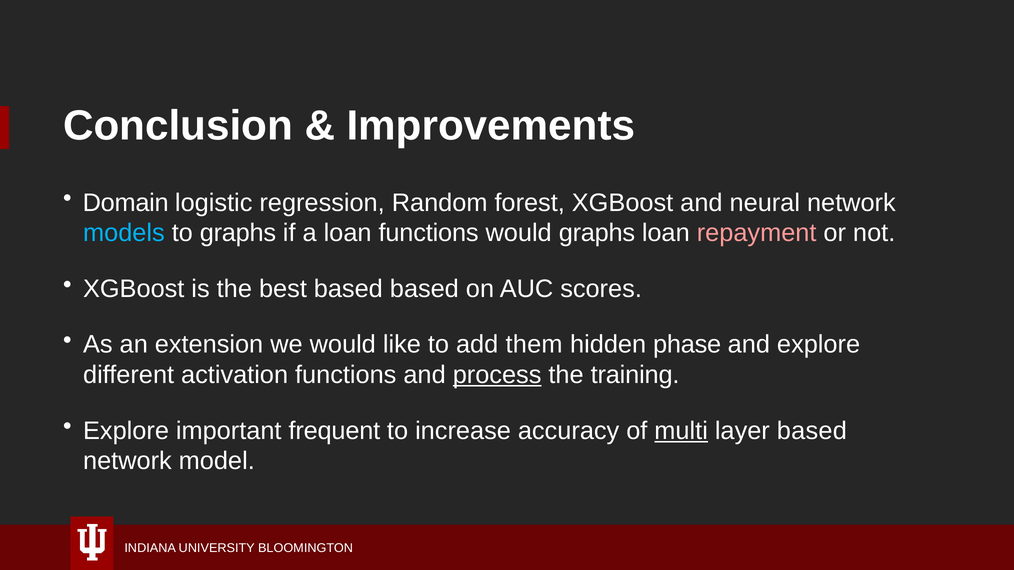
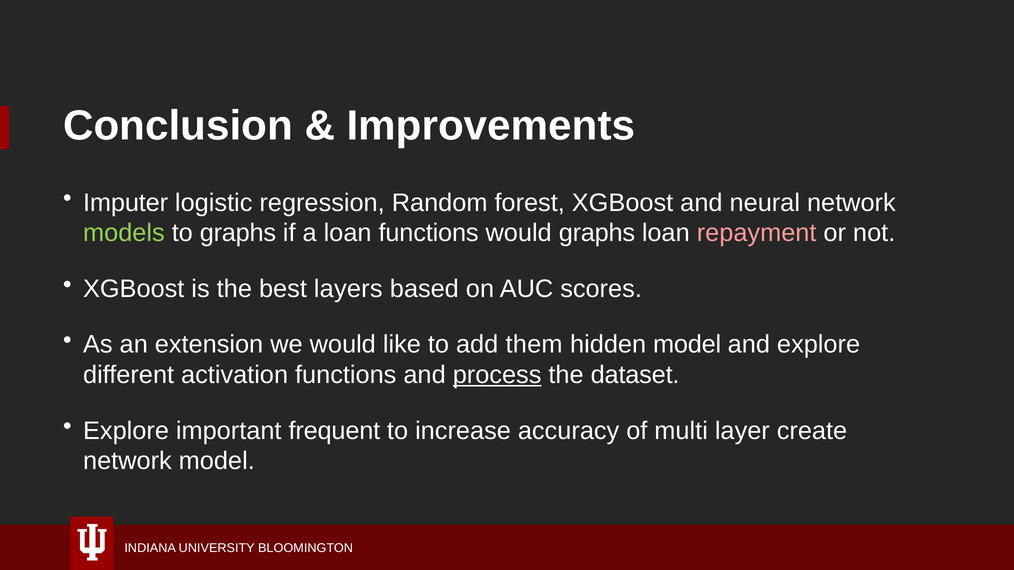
Domain: Domain -> Imputer (126, 203)
models colour: light blue -> light green (124, 233)
best based: based -> layers (348, 289)
hidden phase: phase -> model (687, 345)
training: training -> dataset (635, 375)
multi underline: present -> none (681, 431)
layer based: based -> create (812, 431)
